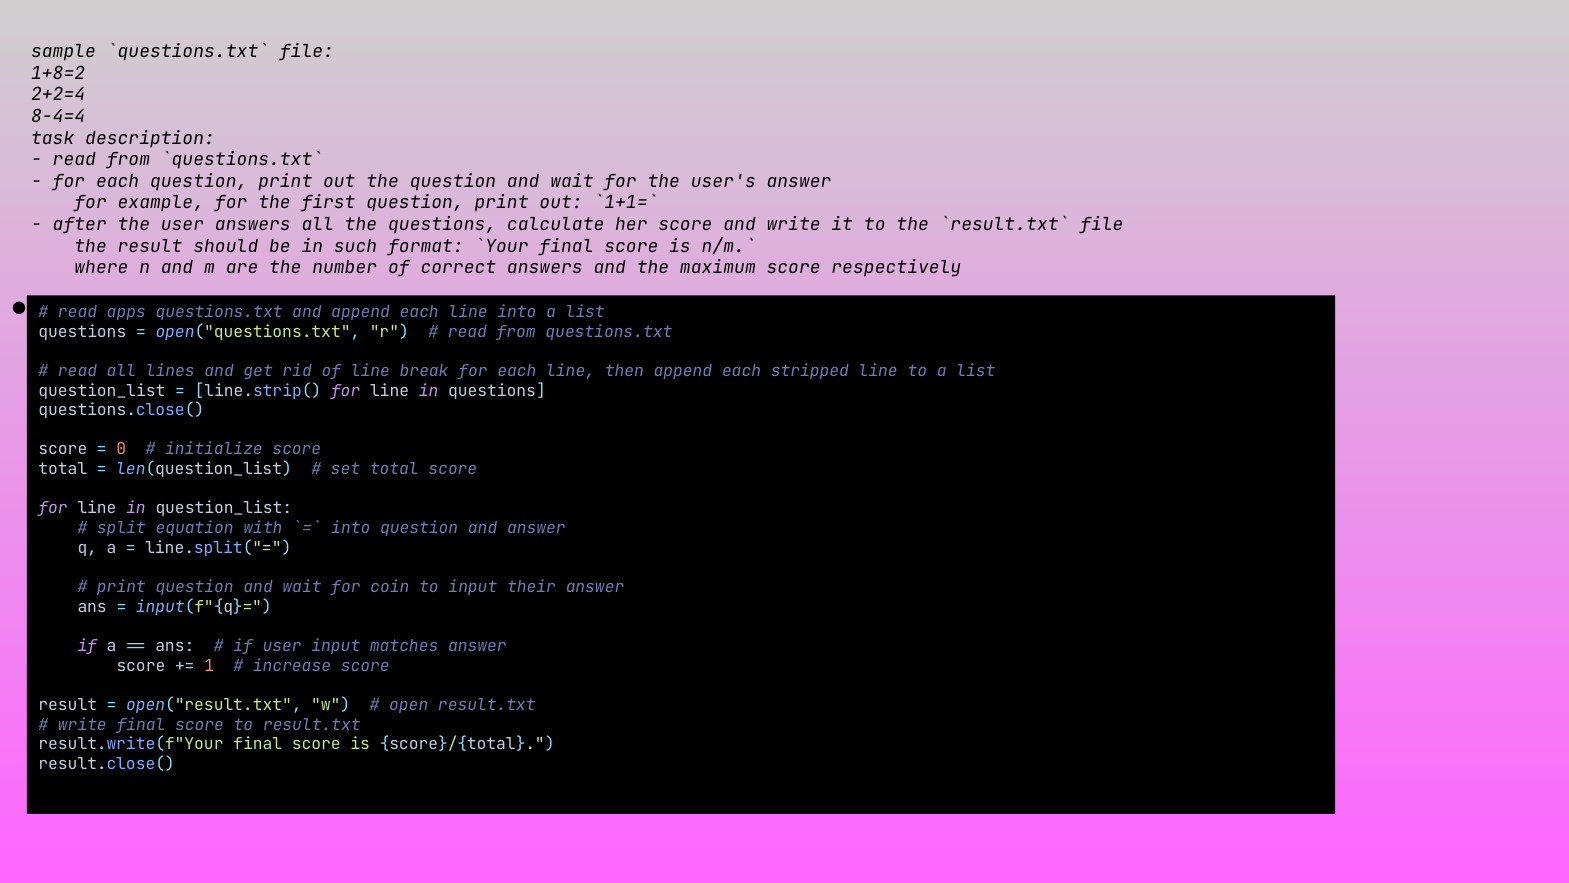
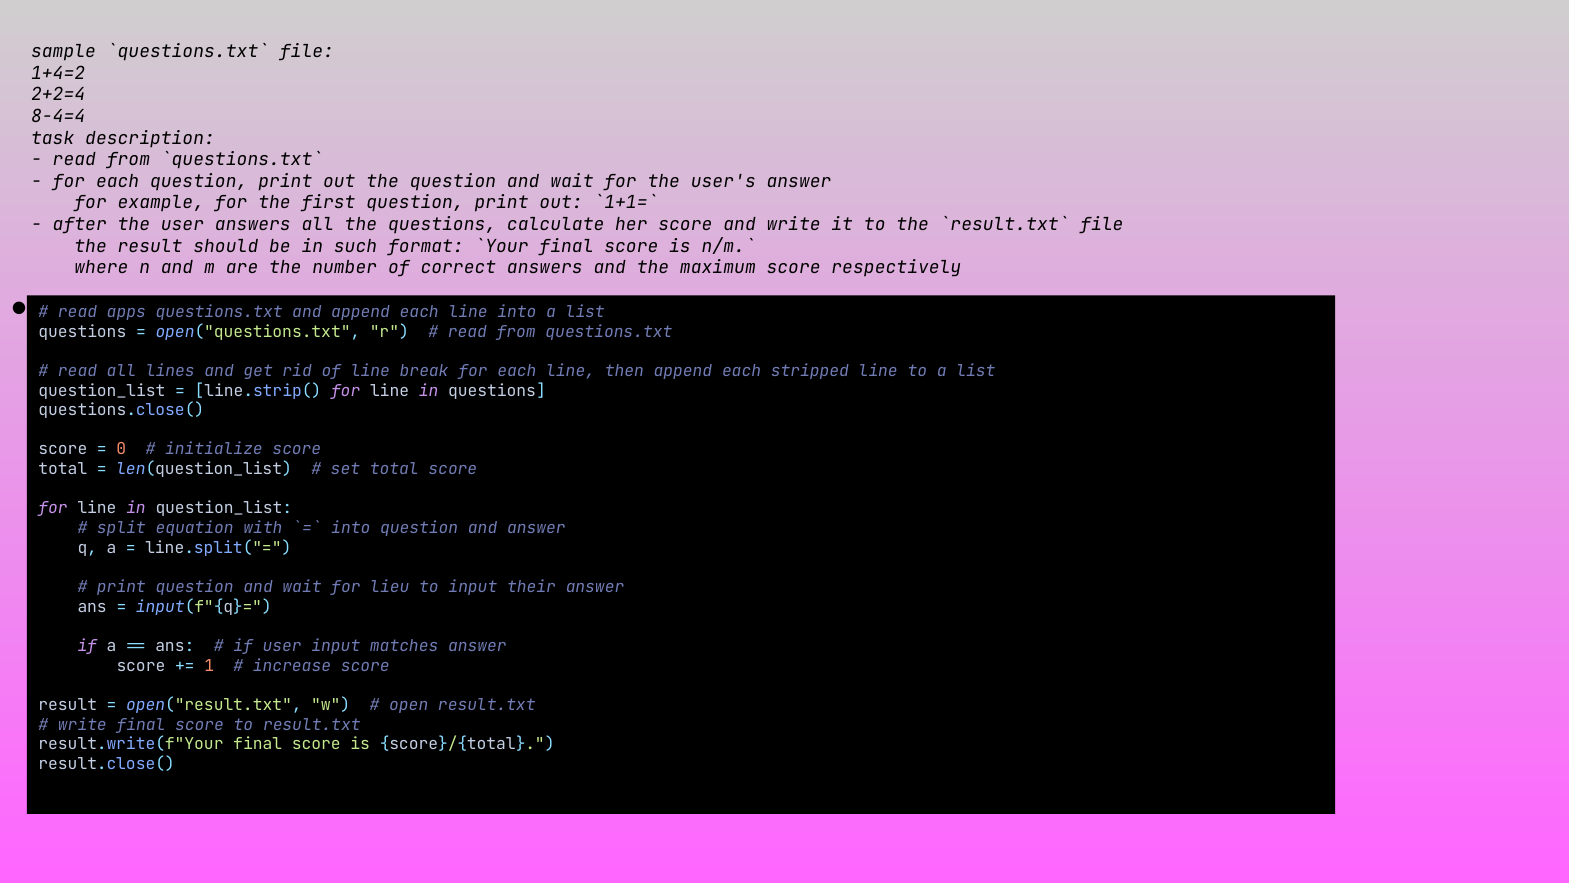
1+8=2: 1+8=2 -> 1+4=2 (58, 73)
coin: coin -> lieu (390, 587)
